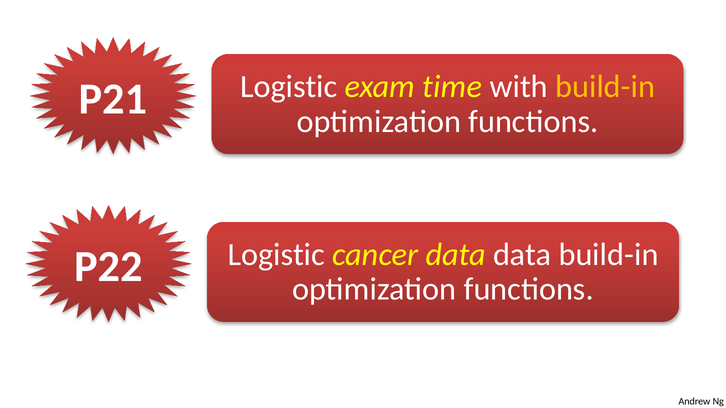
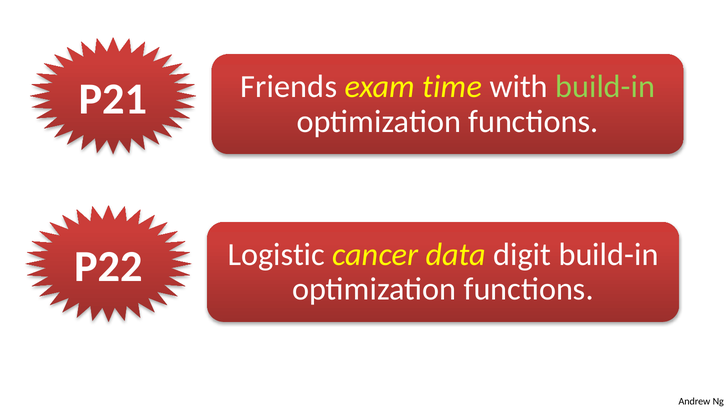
P21 Logistic: Logistic -> Friends (289, 87)
build-in colour: yellow -> light green (605, 87)
data data: data -> digit (522, 255)
